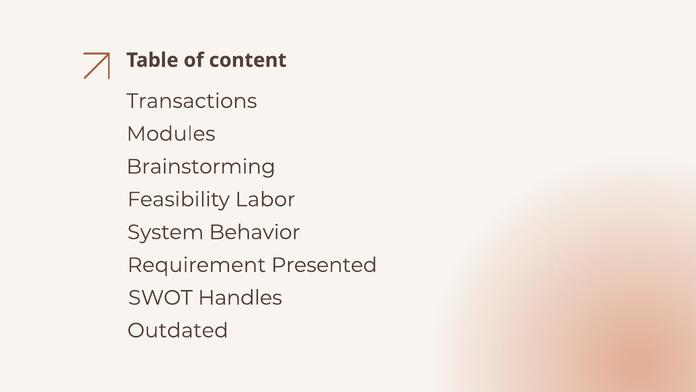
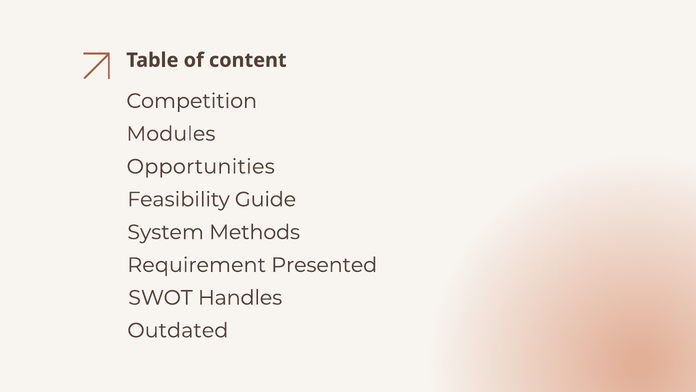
Transactions: Transactions -> Competition (192, 101)
Brainstorming: Brainstorming -> Opportunities (201, 166)
Labor: Labor -> Guide (265, 199)
Behavior: Behavior -> Methods (255, 232)
